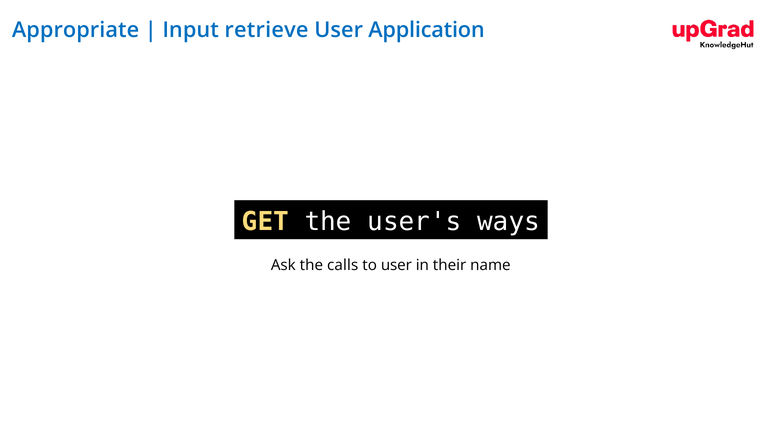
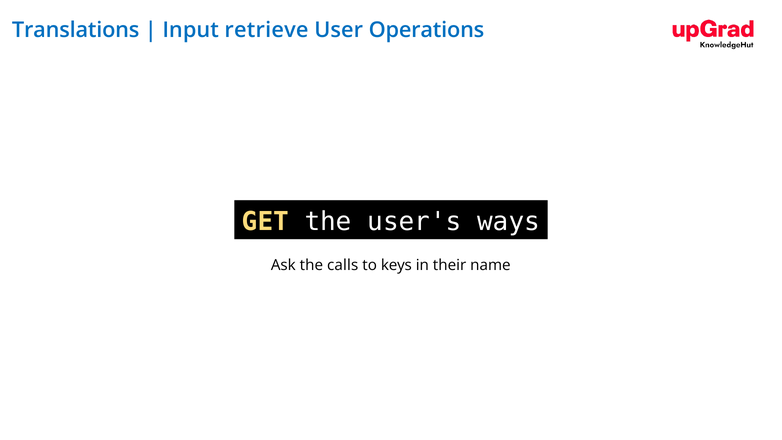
Appropriate: Appropriate -> Translations (76, 30)
Application: Application -> Operations (426, 30)
to user: user -> keys (396, 265)
